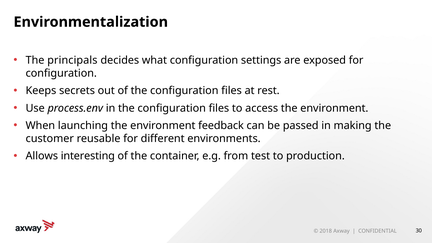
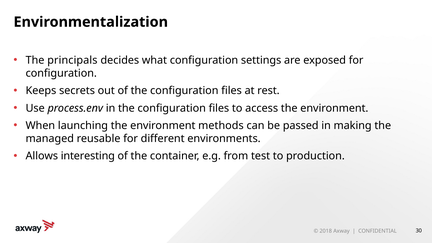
feedback: feedback -> methods (221, 126)
customer: customer -> managed (50, 139)
